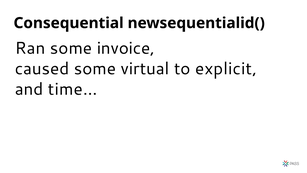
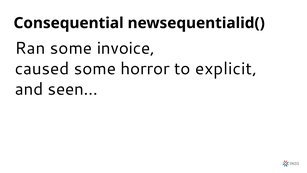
virtual: virtual -> horror (145, 69)
time…: time… -> seen… (73, 89)
